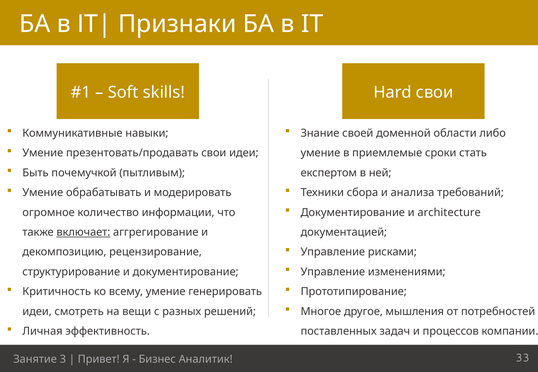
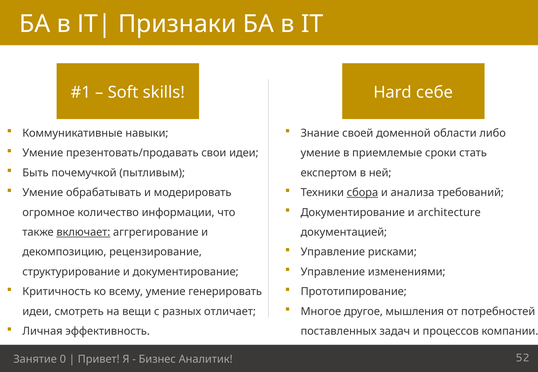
Hard свои: свои -> себе (435, 92)
сбора underline: none -> present (362, 193)
решений: решений -> отличает (230, 312)
3: 3 -> 0 (63, 360)
33: 33 -> 52 (523, 358)
